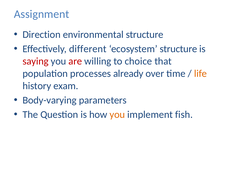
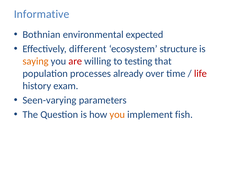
Assignment: Assignment -> Informative (42, 14)
Direction: Direction -> Bothnian (42, 35)
environmental structure: structure -> expected (145, 35)
saying colour: red -> orange (36, 61)
choice: choice -> testing (138, 61)
life colour: orange -> red (200, 74)
Body-varying: Body-varying -> Seen-varying (50, 100)
